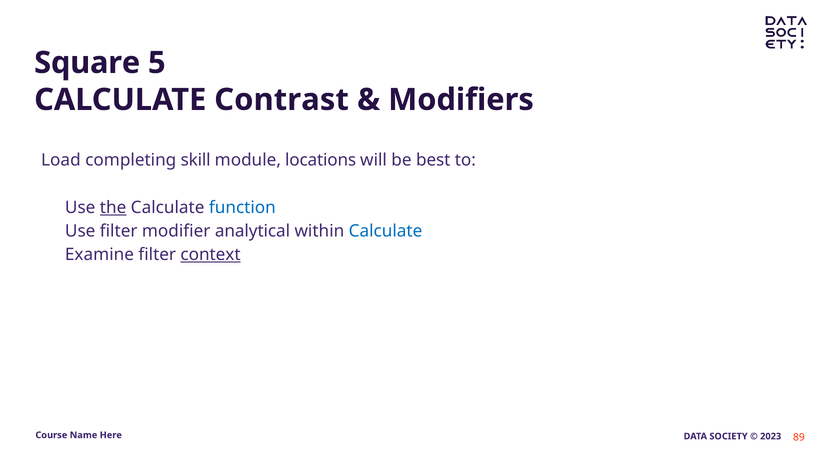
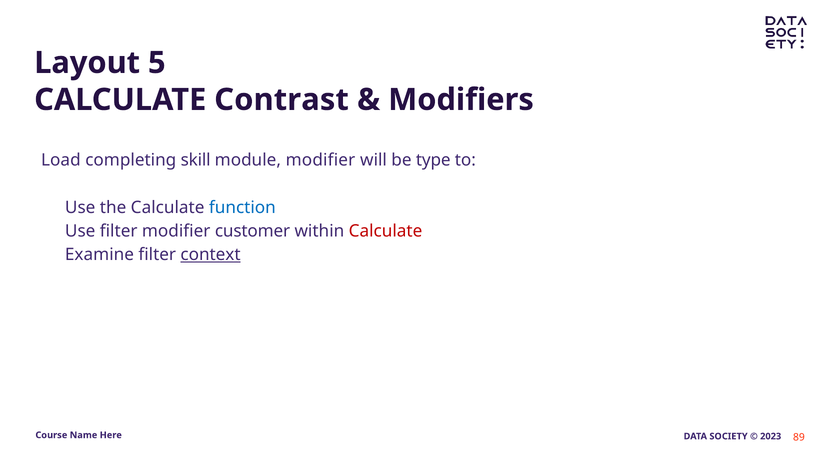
Square: Square -> Layout (87, 63)
module locations: locations -> modifier (320, 160)
best: best -> type (433, 160)
the underline: present -> none (113, 208)
analytical: analytical -> customer (253, 231)
Calculate colour: blue -> red (386, 231)
